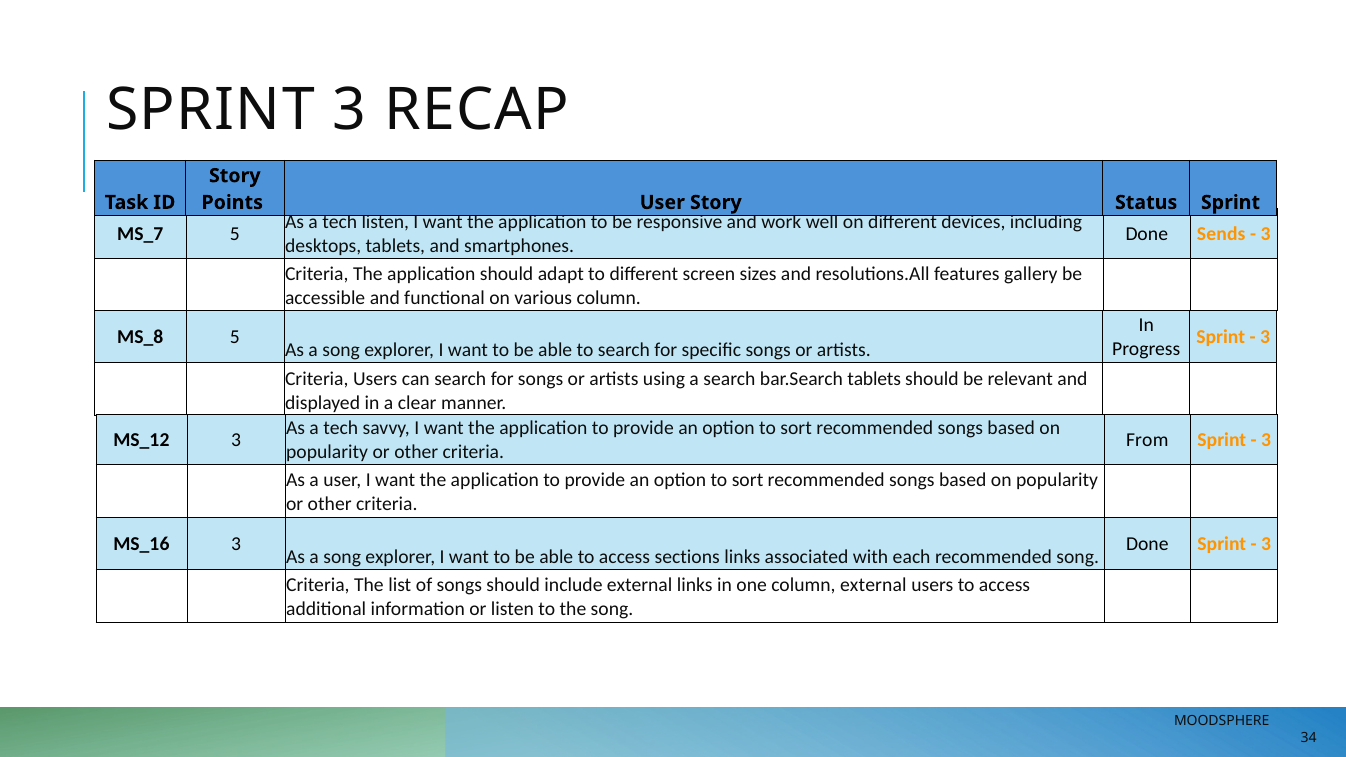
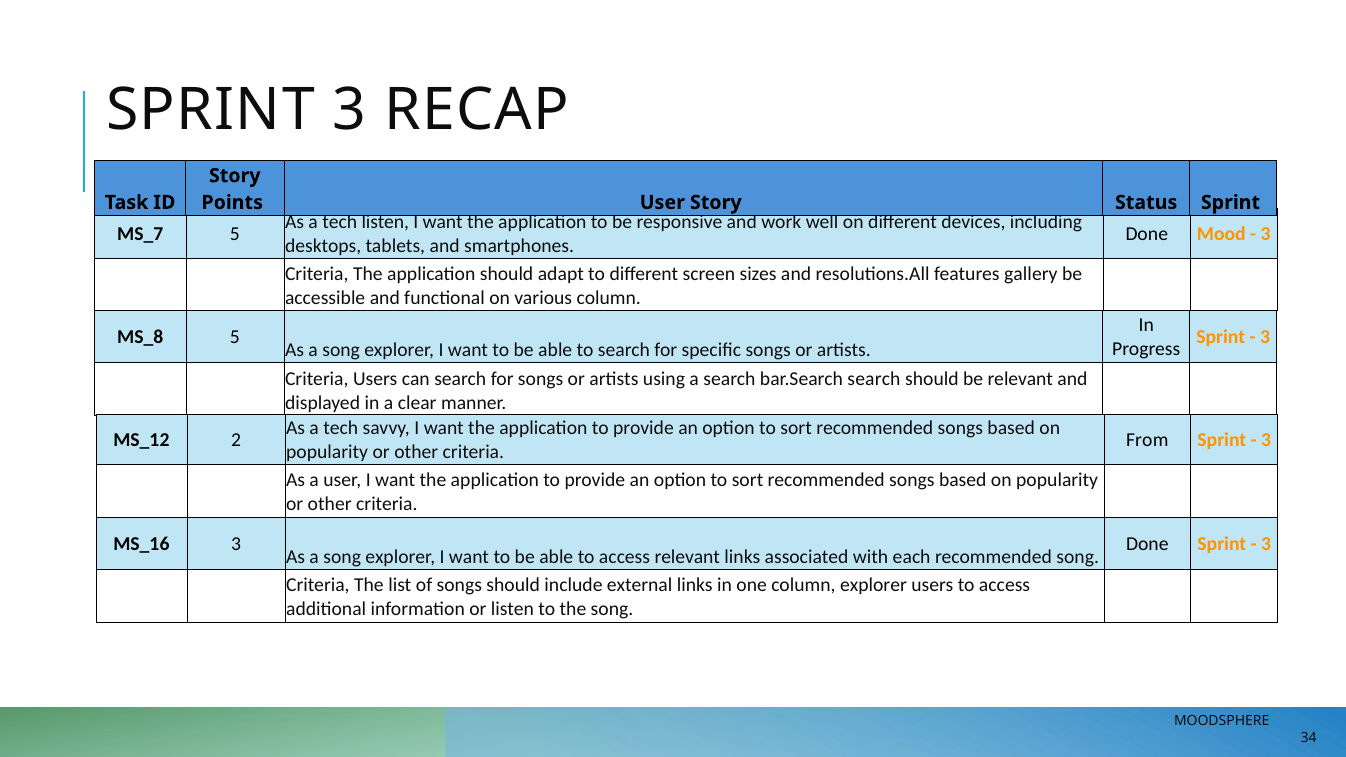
Sends: Sends -> Mood (1221, 234)
bar.Search tablets: tablets -> search (874, 379)
3: 3 -> 2 (236, 440)
access sections: sections -> relevant (687, 557)
column external: external -> explorer (873, 586)
